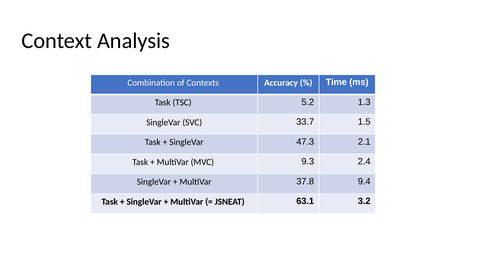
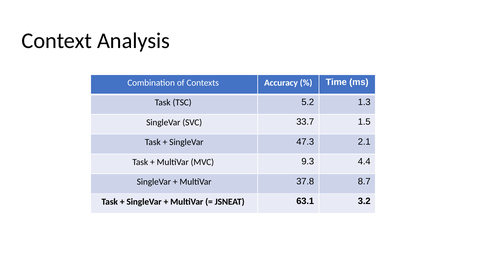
2.4: 2.4 -> 4.4 (364, 161)
9.4: 9.4 -> 8.7 (364, 181)
